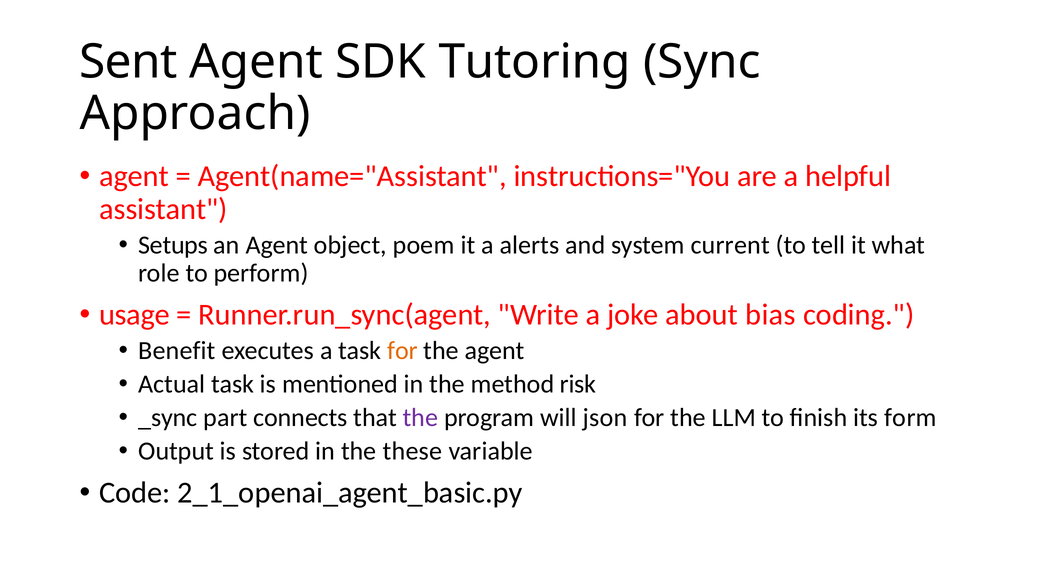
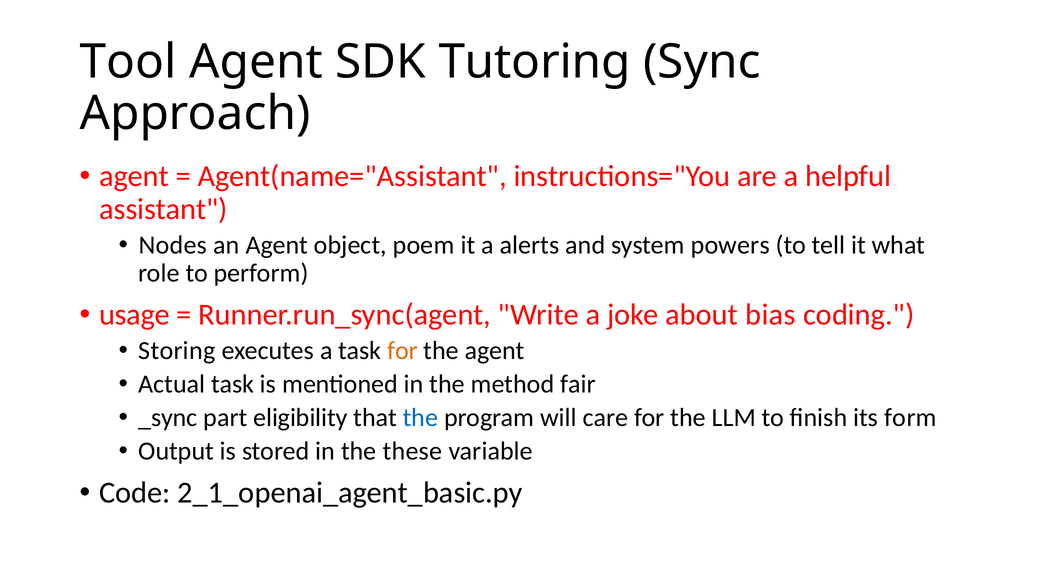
Sent: Sent -> Tool (128, 62)
Setups: Setups -> Nodes (173, 245)
current: current -> powers (730, 245)
Benefit: Benefit -> Storing (177, 351)
risk: risk -> fair (578, 384)
connects: connects -> eligibility (300, 418)
the colour: purple -> blue (420, 418)
json: json -> care (605, 418)
